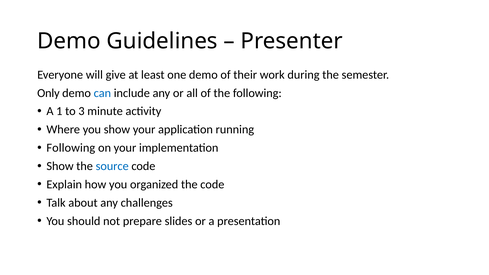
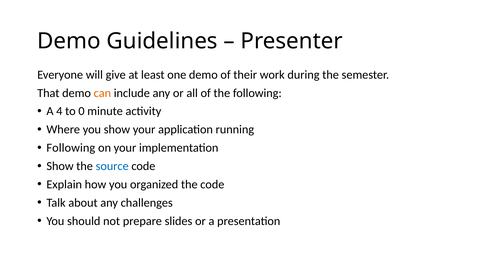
Only: Only -> That (48, 93)
can colour: blue -> orange (102, 93)
1: 1 -> 4 (59, 111)
3: 3 -> 0 (81, 111)
